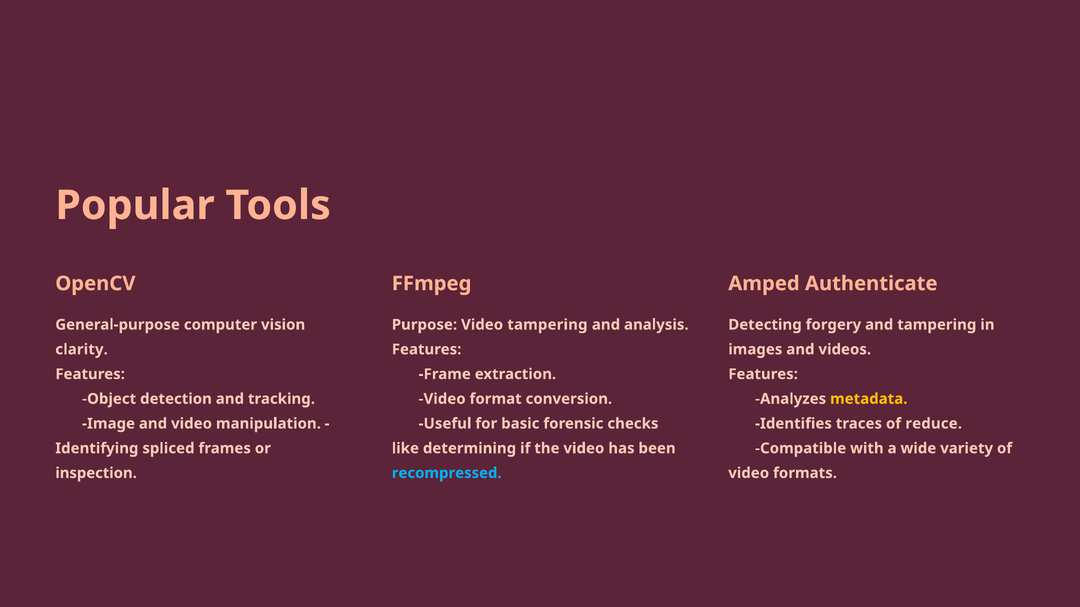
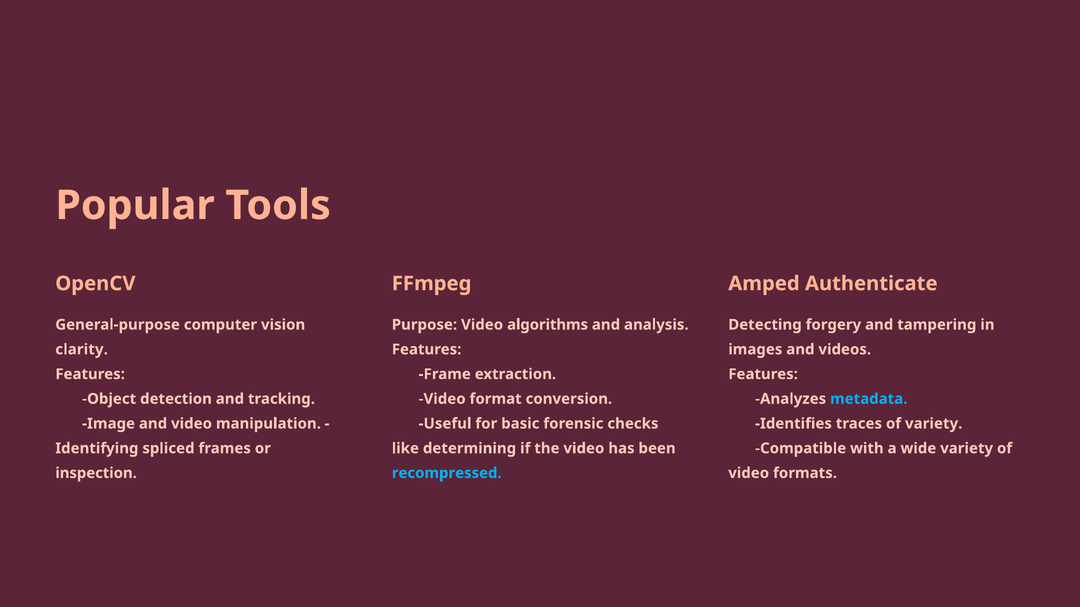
Video tampering: tampering -> algorithms (548, 325)
metadata colour: yellow -> light blue (869, 399)
of reduce: reduce -> variety (934, 424)
